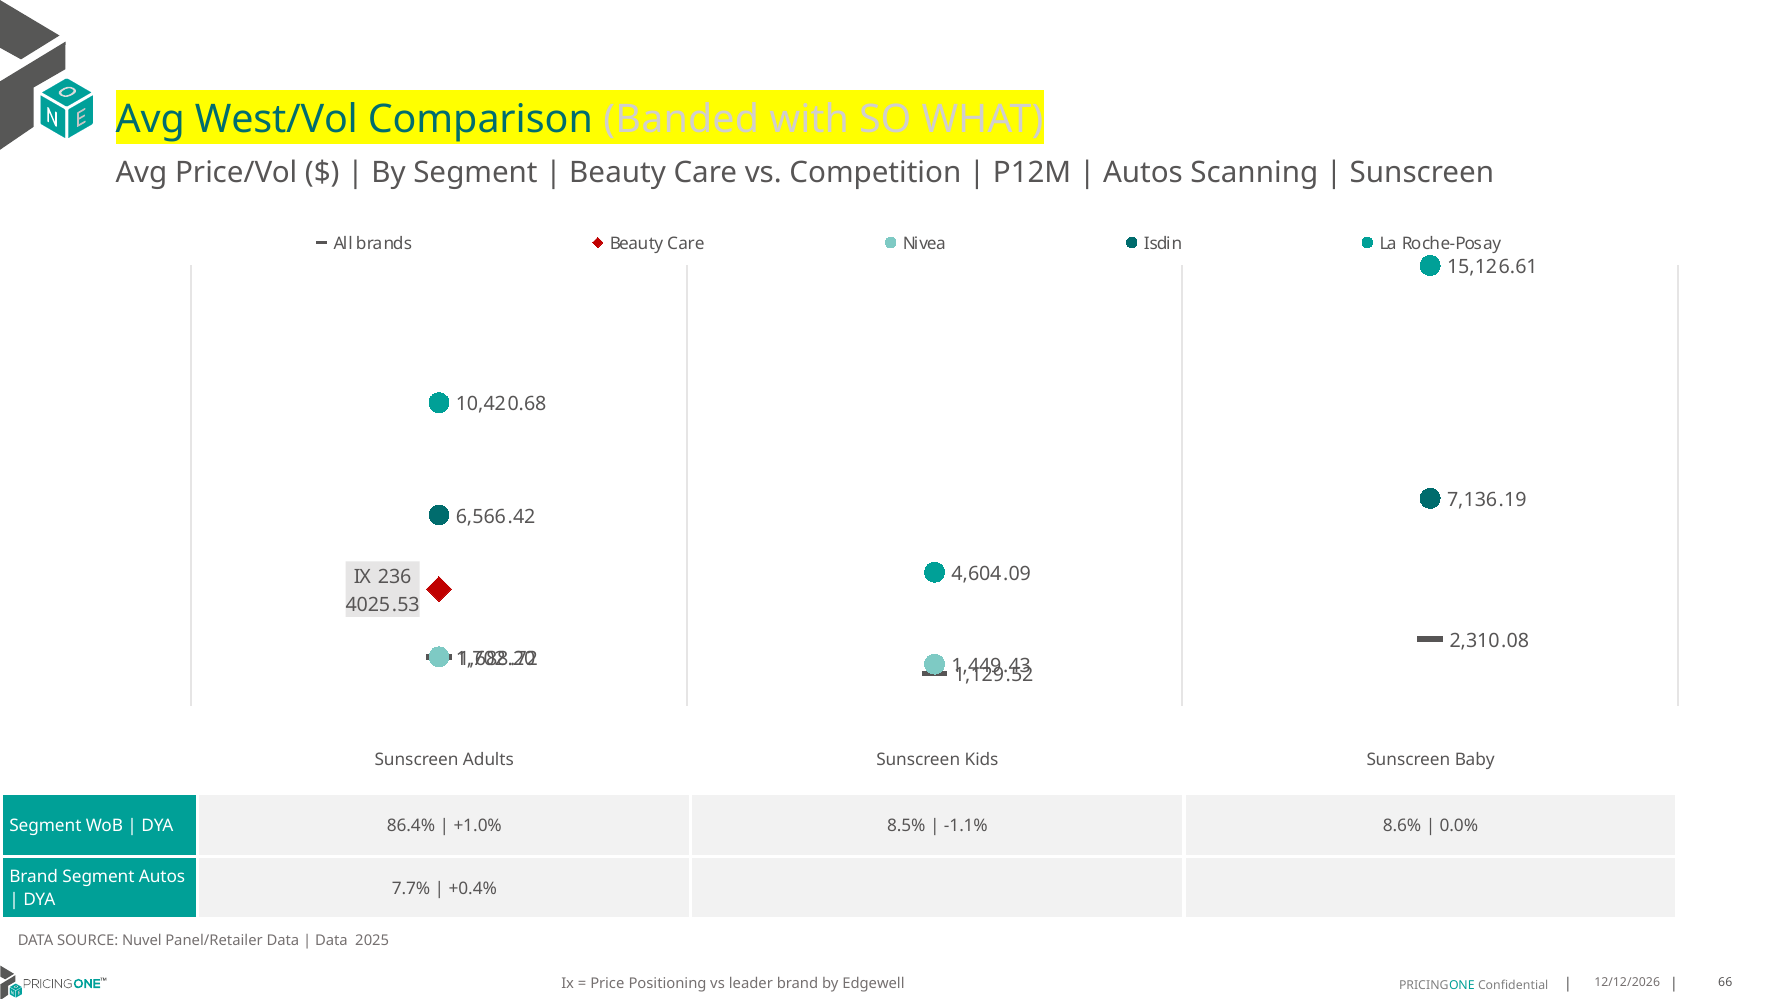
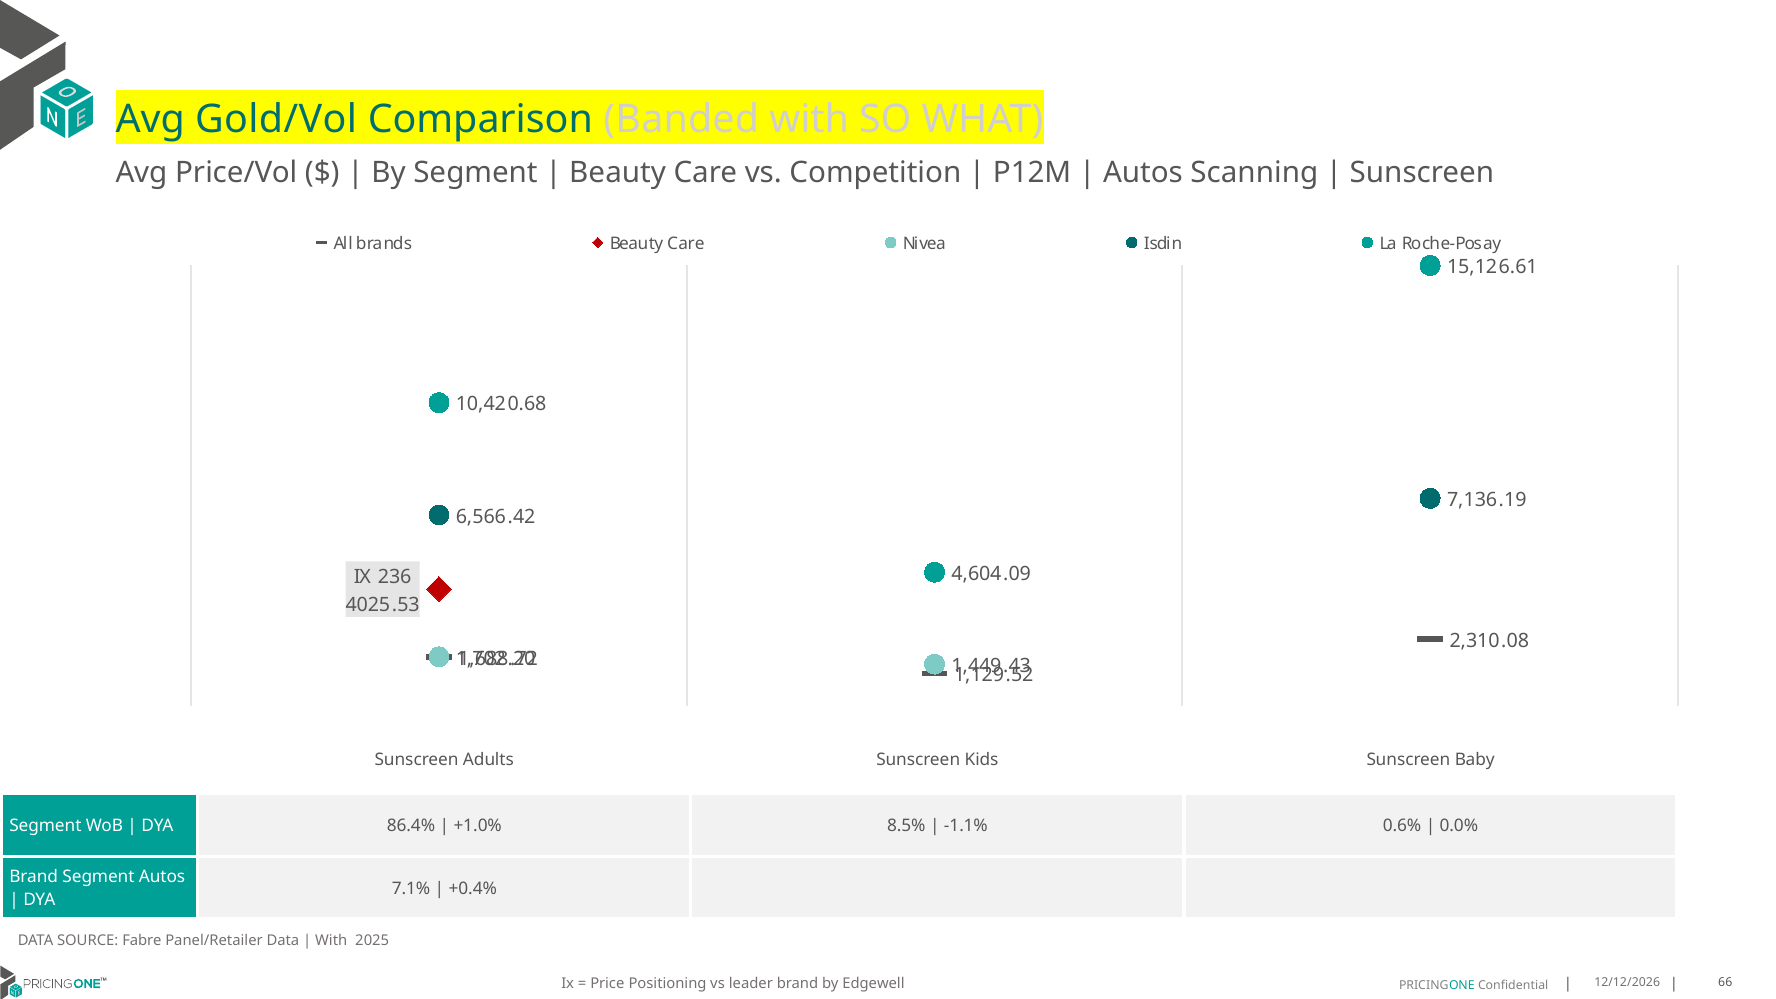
West/Vol: West/Vol -> Gold/Vol (276, 119)
8.6%: 8.6% -> 0.6% (1402, 826)
7.7%: 7.7% -> 7.1% (411, 889)
Nuvel: Nuvel -> Fabre (142, 941)
Data: Data -> With (331, 941)
